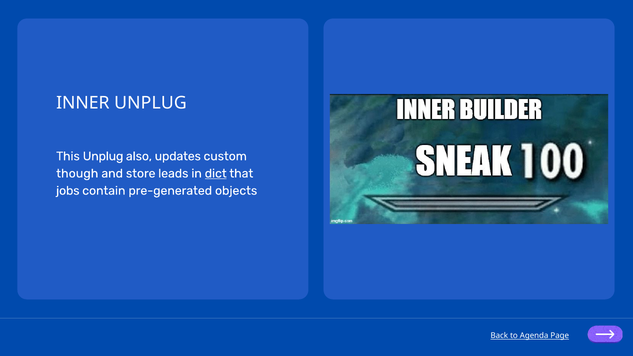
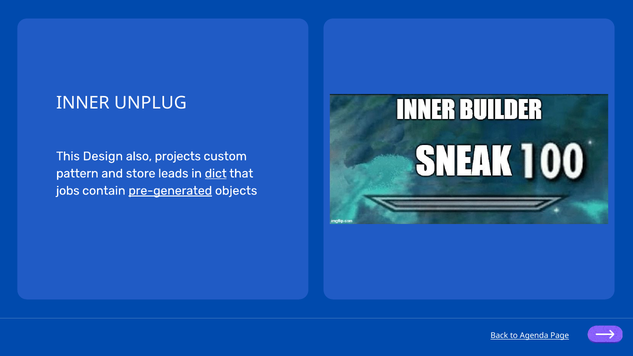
This Unplug: Unplug -> Design (103, 156)
updates: updates -> projects (178, 156)
though: though -> pattern (77, 173)
pre-generated underline: none -> present (170, 191)
